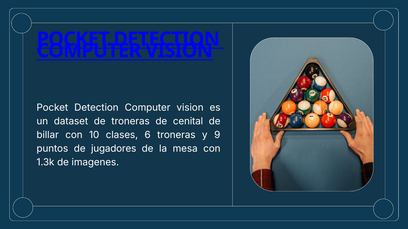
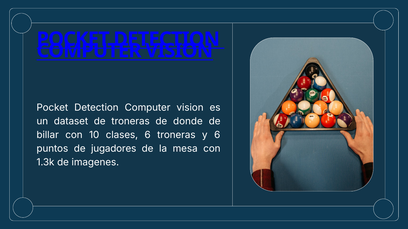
cenital: cenital -> donde (188, 122)
y 9: 9 -> 6 (217, 135)
